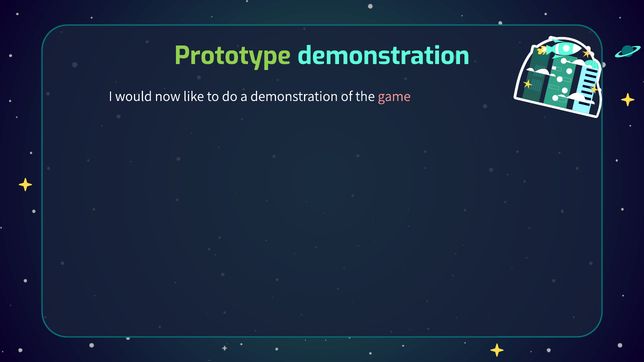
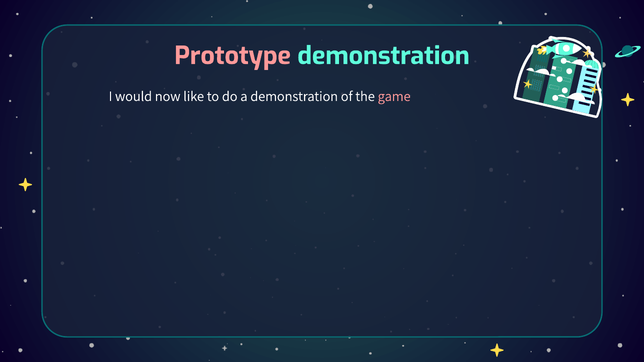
Prototype colour: light green -> pink (233, 56)
